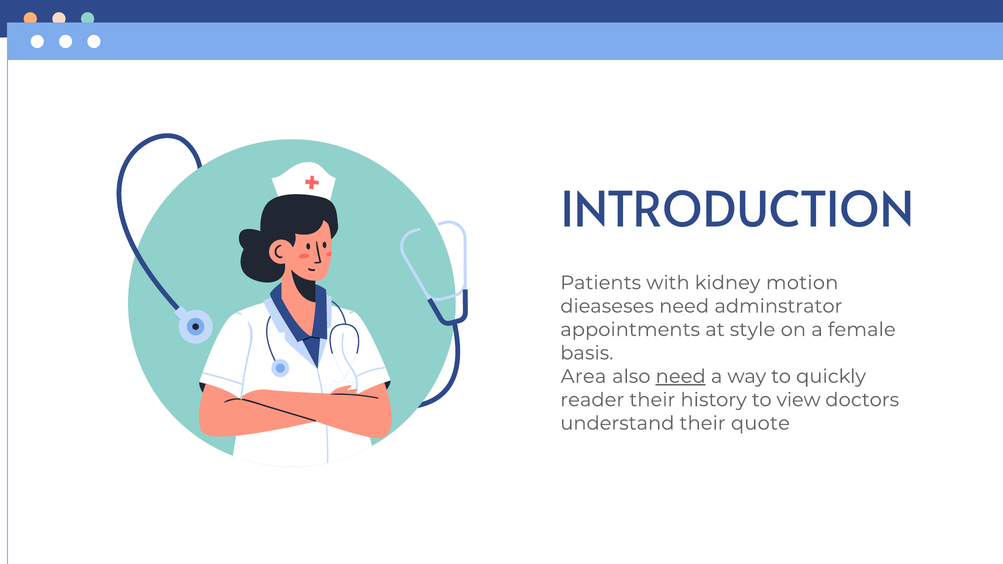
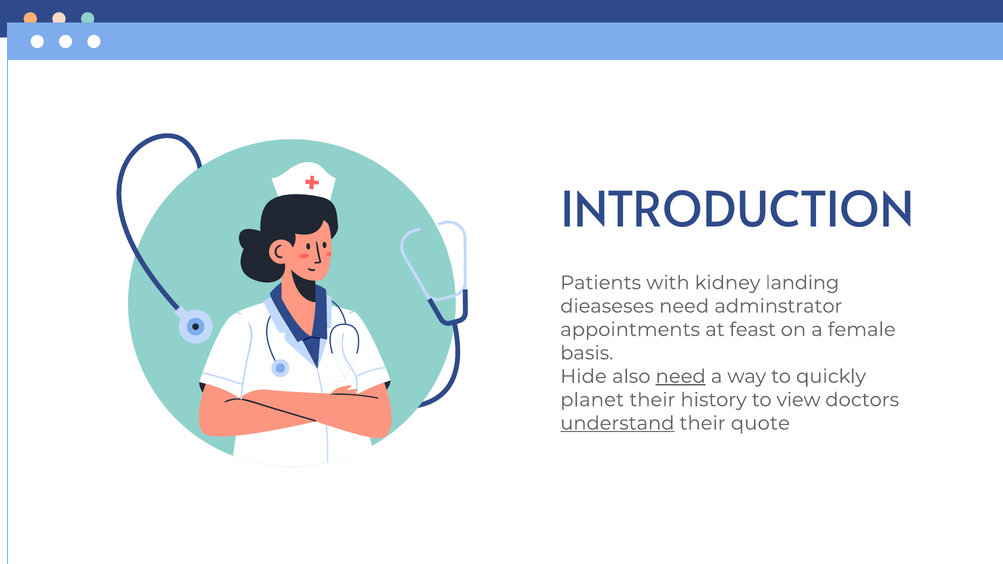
motion: motion -> landing (802, 283)
style: style -> feast (753, 330)
Area: Area -> Hide (584, 377)
reader: reader -> planet (592, 400)
understand underline: none -> present (617, 423)
